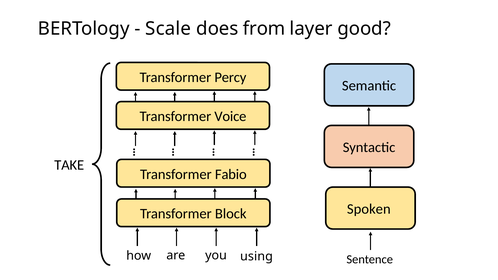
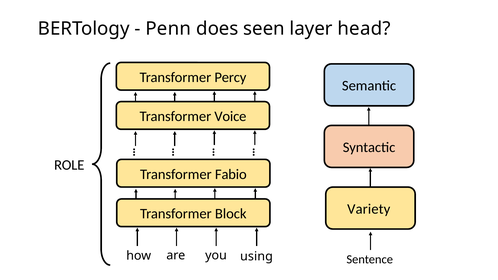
Scale: Scale -> Penn (168, 29)
from: from -> seen (264, 29)
good: good -> head (364, 29)
TAKE: TAKE -> ROLE (69, 165)
Spoken: Spoken -> Variety (369, 209)
